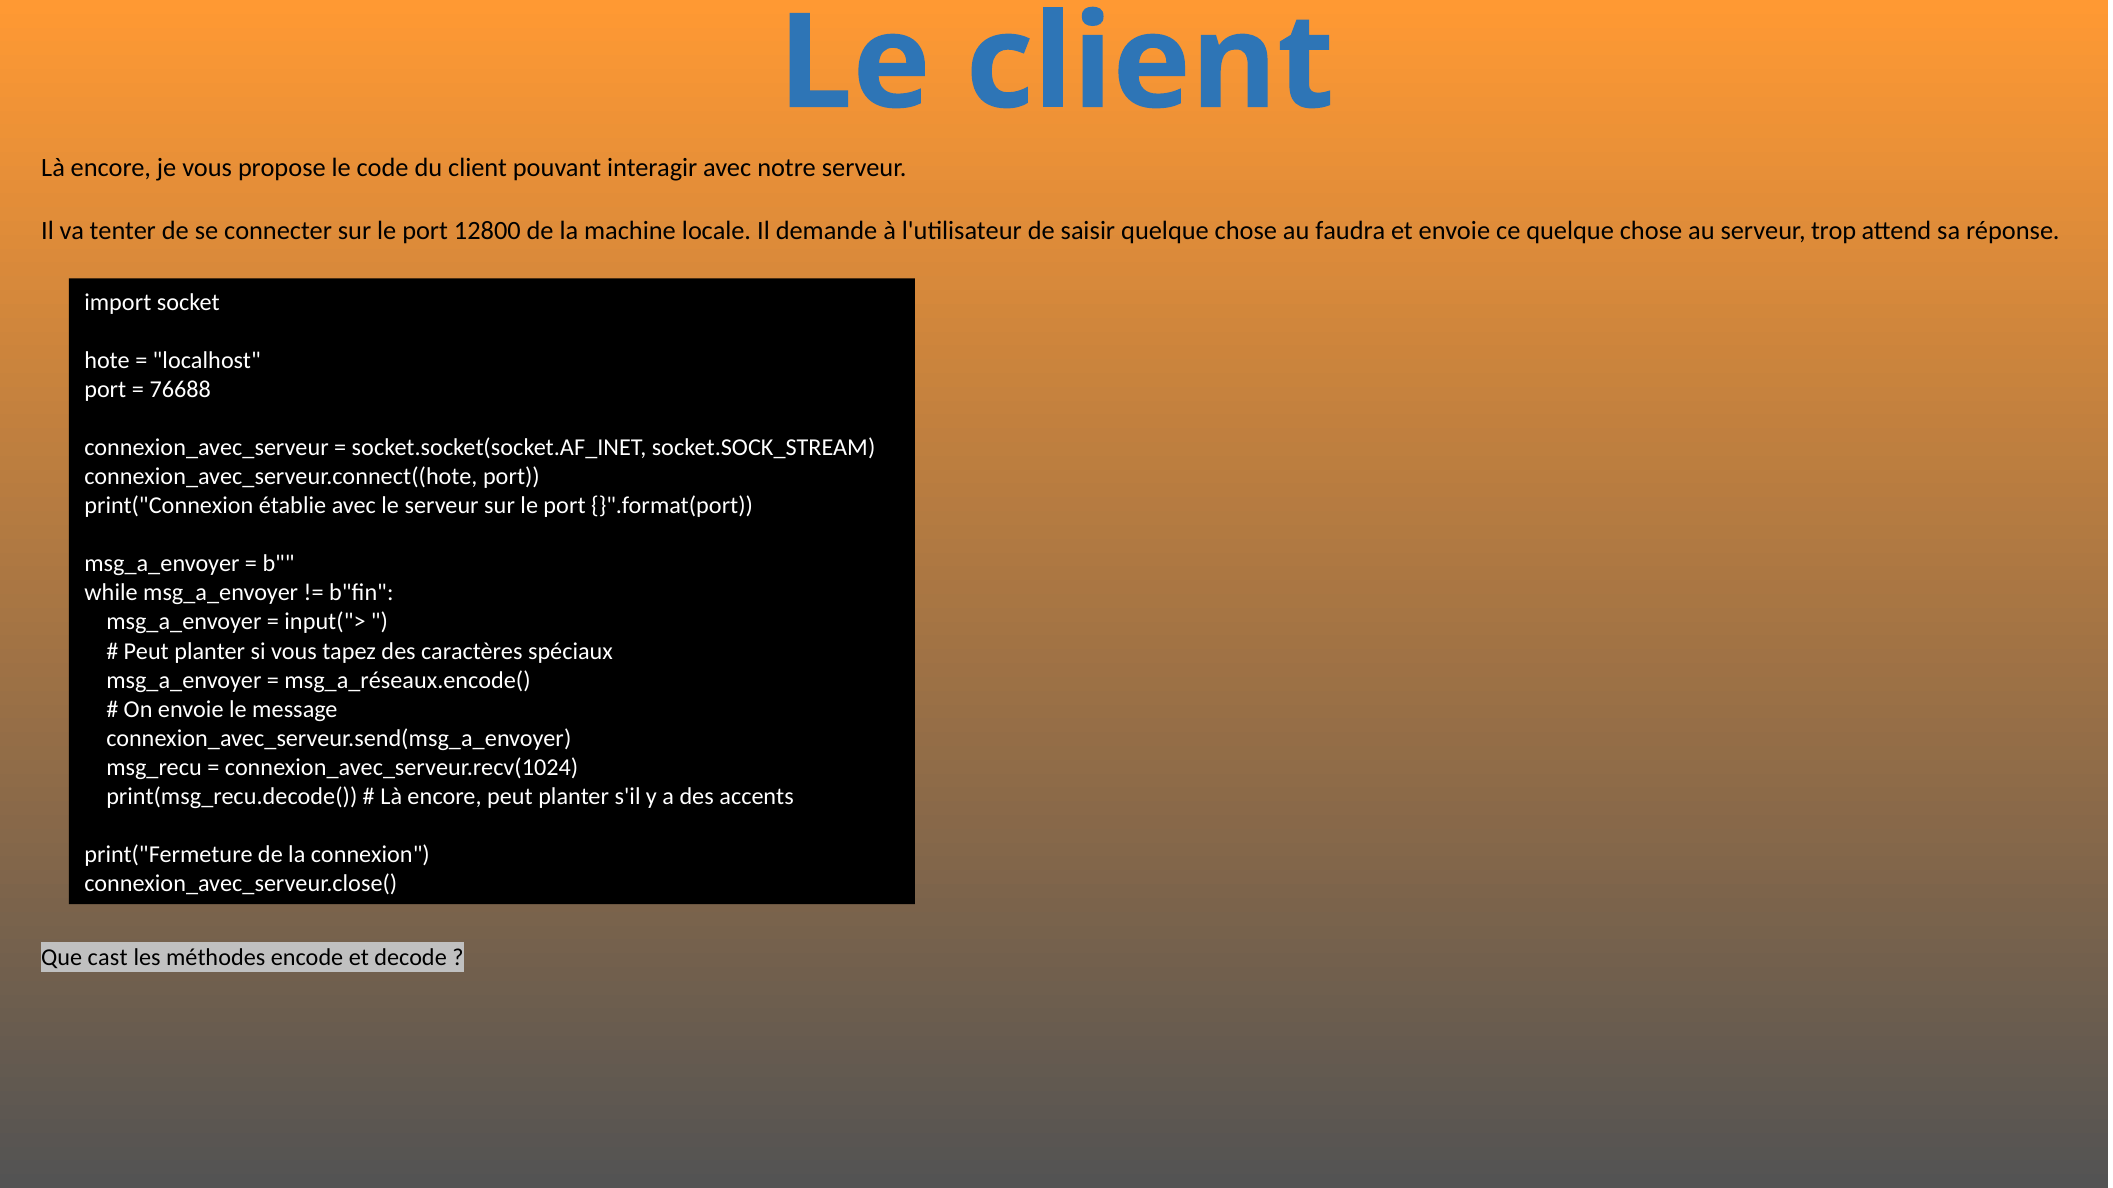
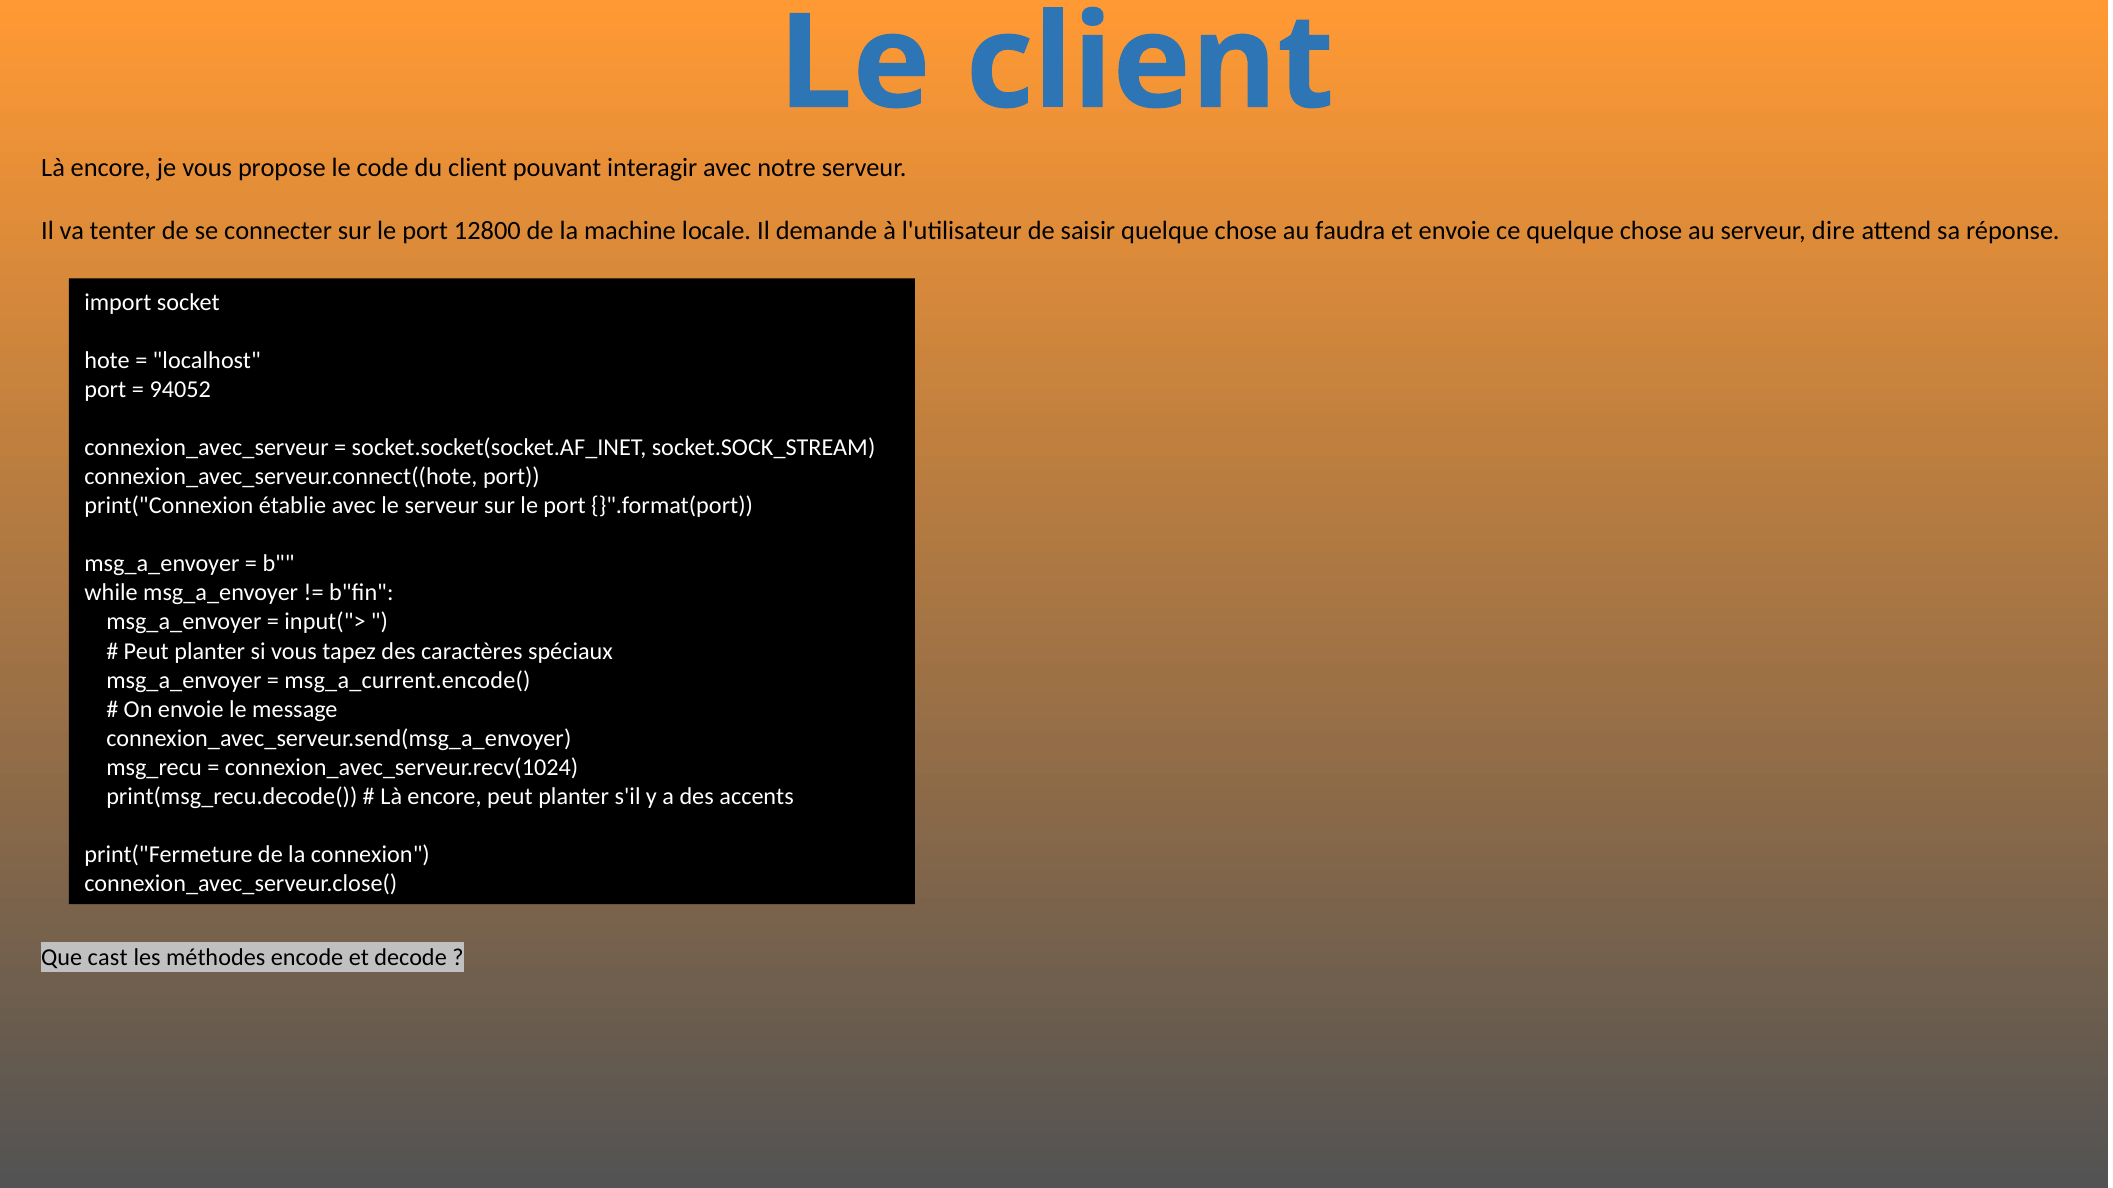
trop: trop -> dire (1833, 231)
76688: 76688 -> 94052 (180, 390)
msg_a_réseaux.encode(: msg_a_réseaux.encode( -> msg_a_current.encode( (407, 680)
